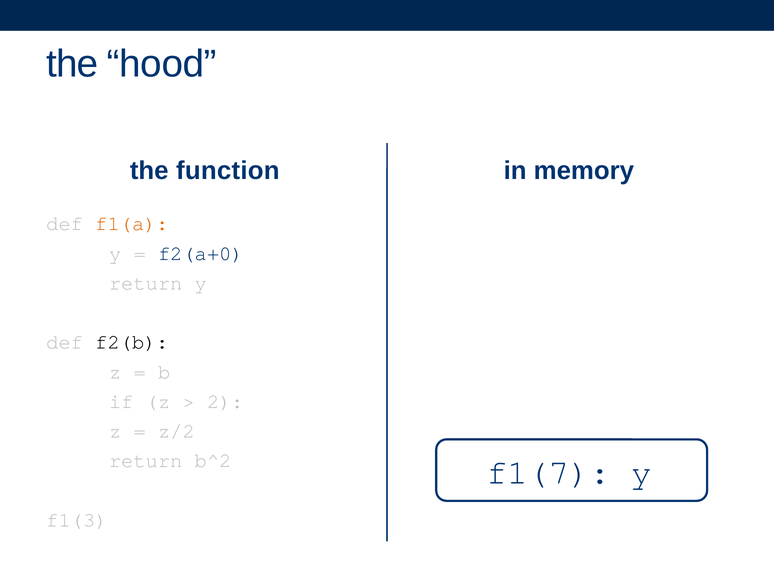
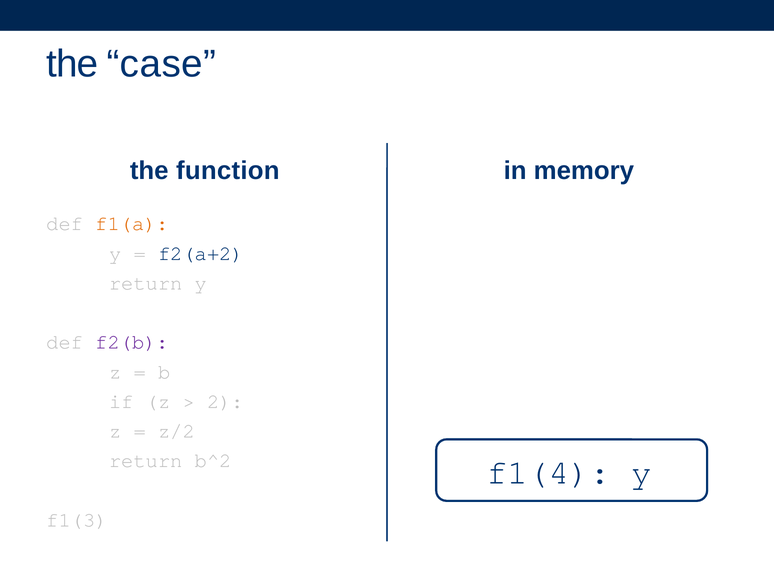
hood: hood -> case (161, 64)
f2(a+0: f2(a+0 -> f2(a+2 (201, 254)
f2(b colour: black -> purple (132, 343)
f1(7: f1(7 -> f1(4 (549, 473)
